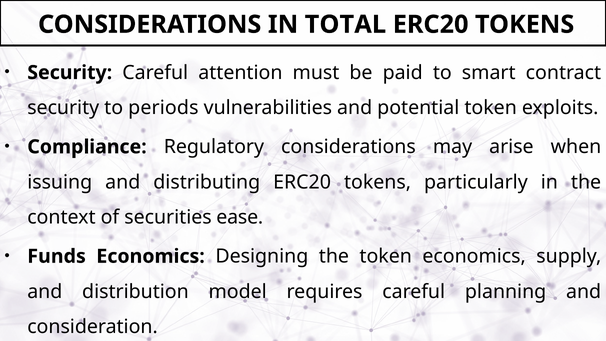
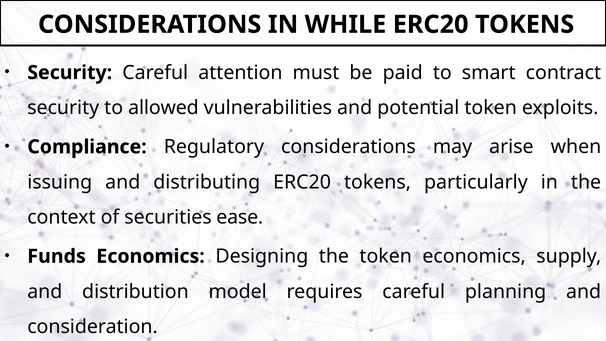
TOTAL: TOTAL -> WHILE (346, 24)
periods: periods -> allowed (163, 108)
